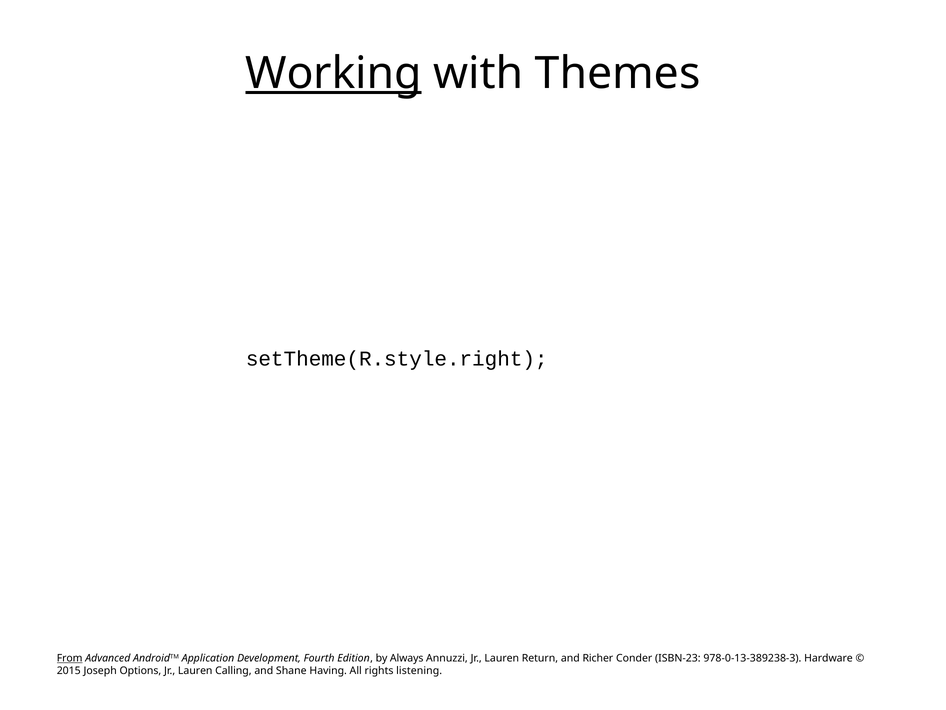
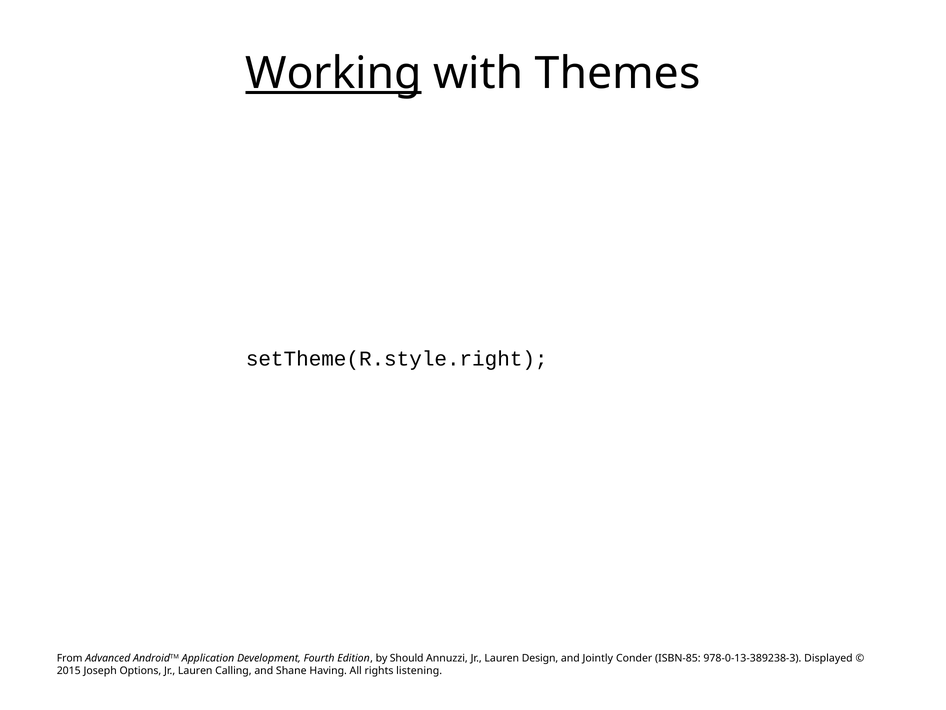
From underline: present -> none (70, 658)
Always: Always -> Should (407, 658)
Return: Return -> Design (540, 658)
Richer: Richer -> Jointly (598, 658)
ISBN-23: ISBN-23 -> ISBN-85 (678, 658)
Hardware: Hardware -> Displayed (828, 658)
